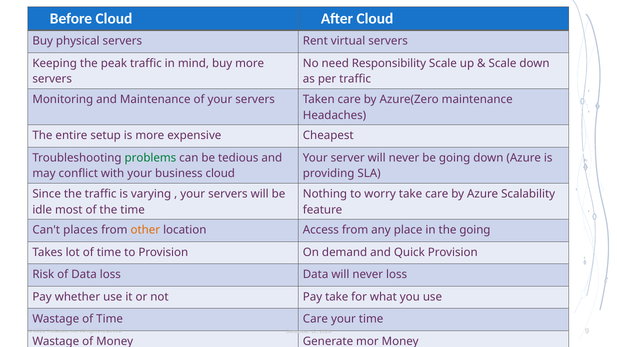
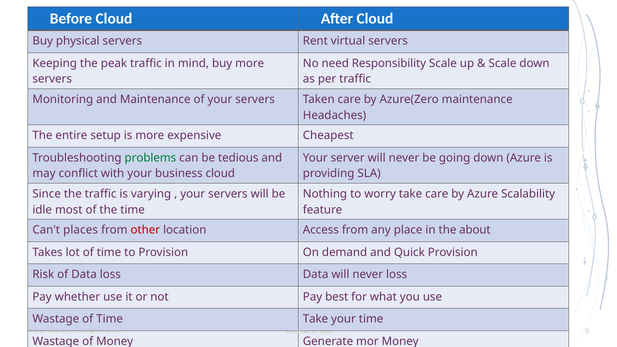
other colour: orange -> red (145, 230)
the going: going -> about (475, 230)
Pay take: take -> best (337, 297)
Time Care: Care -> Take (315, 319)
